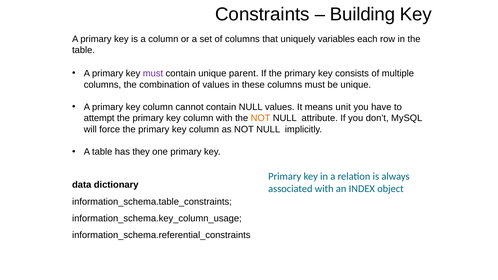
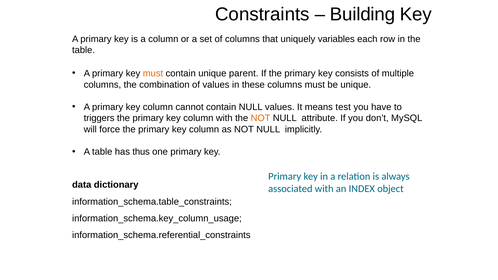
must colour: purple -> orange (153, 73)
unit: unit -> test (343, 107)
attempt: attempt -> triggers (99, 118)
they: they -> thus (141, 152)
